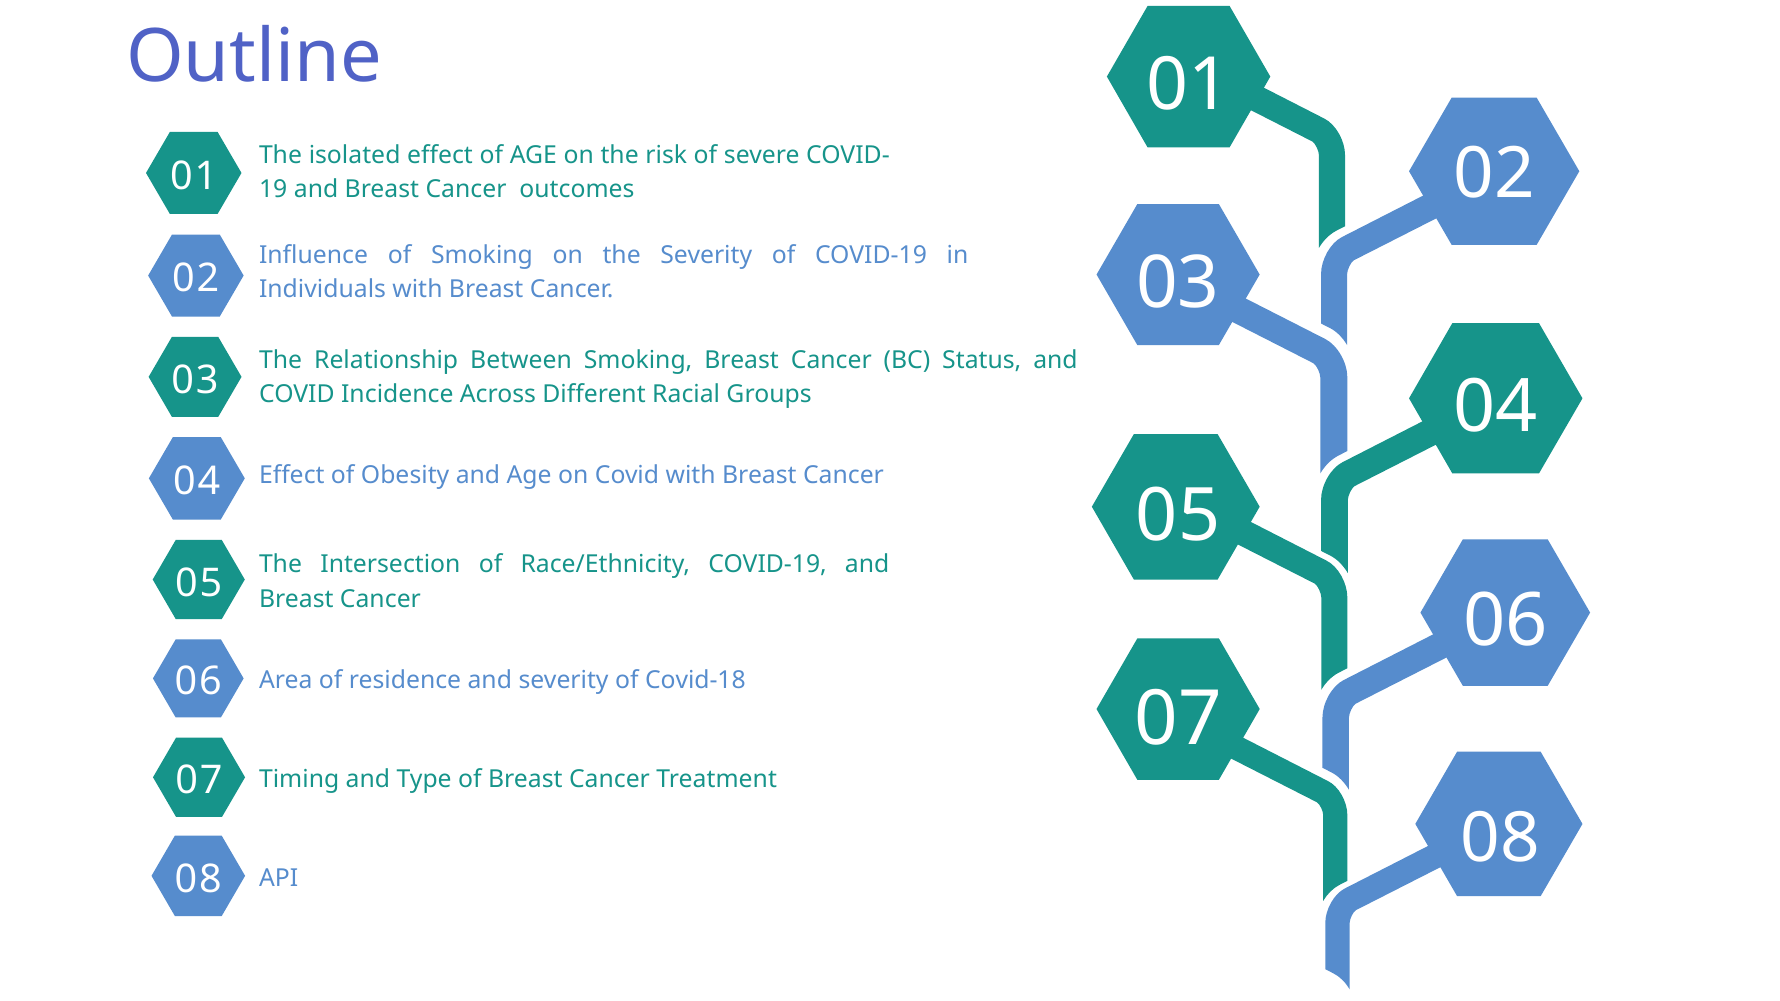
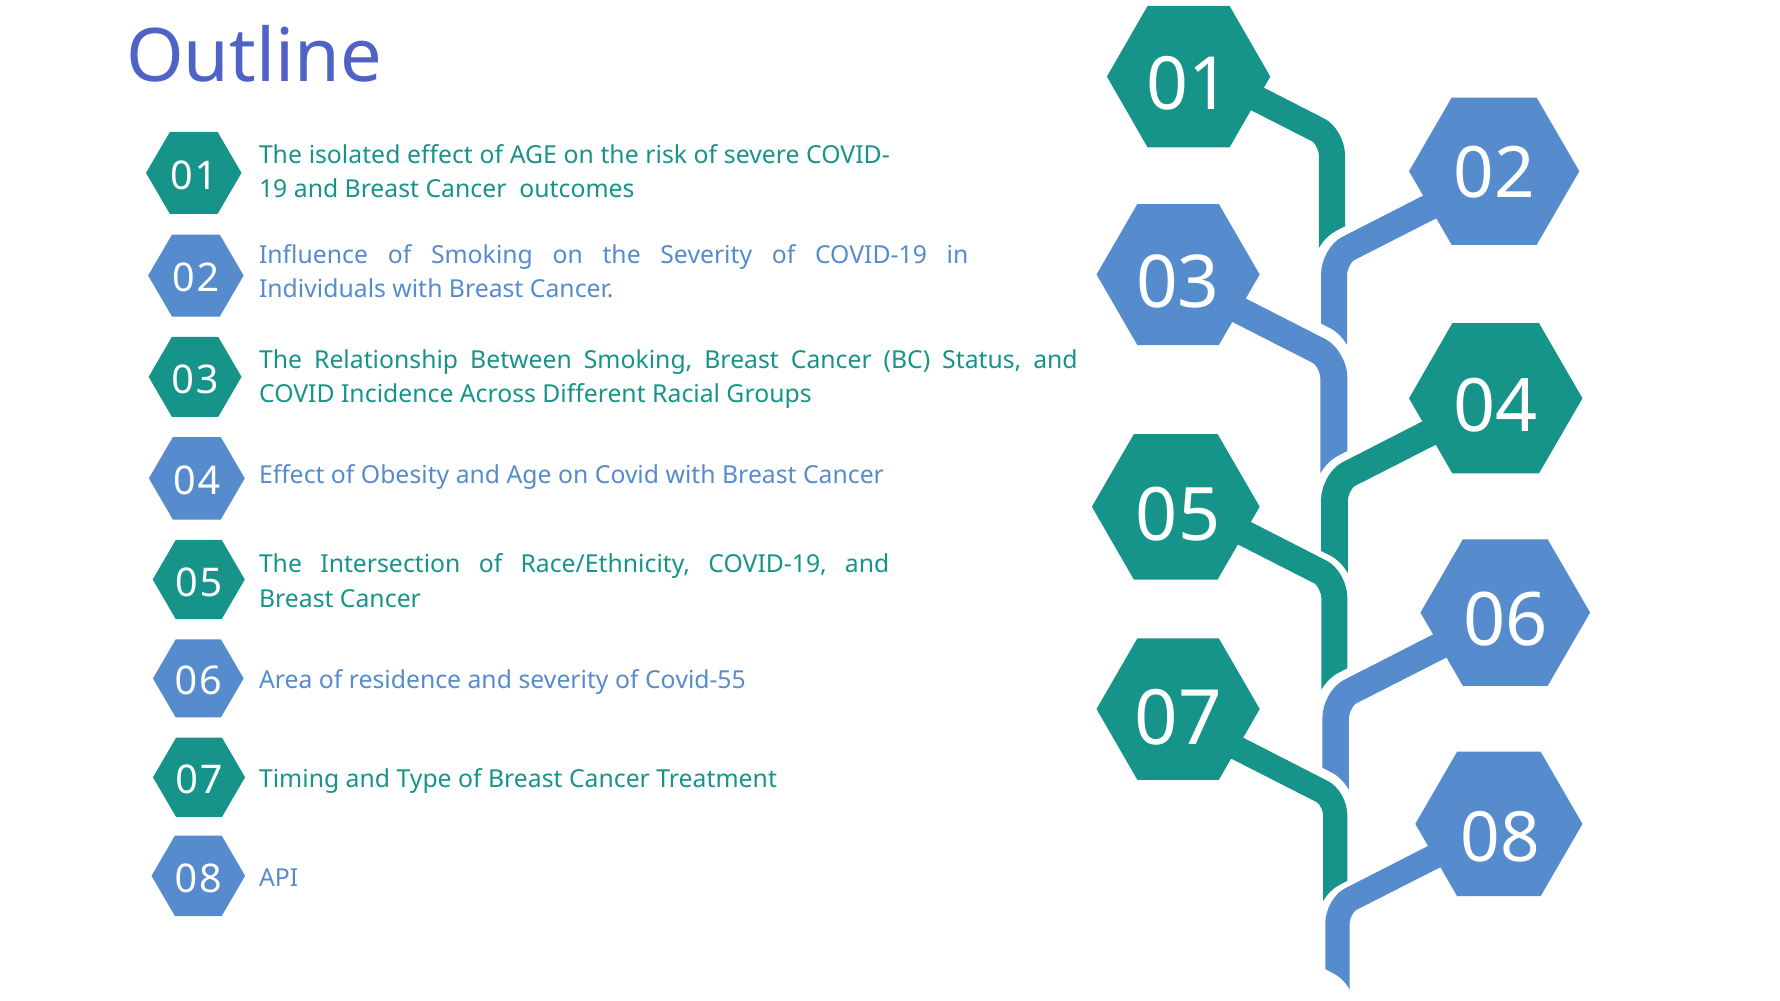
Covid-18: Covid-18 -> Covid-55 (695, 681)
